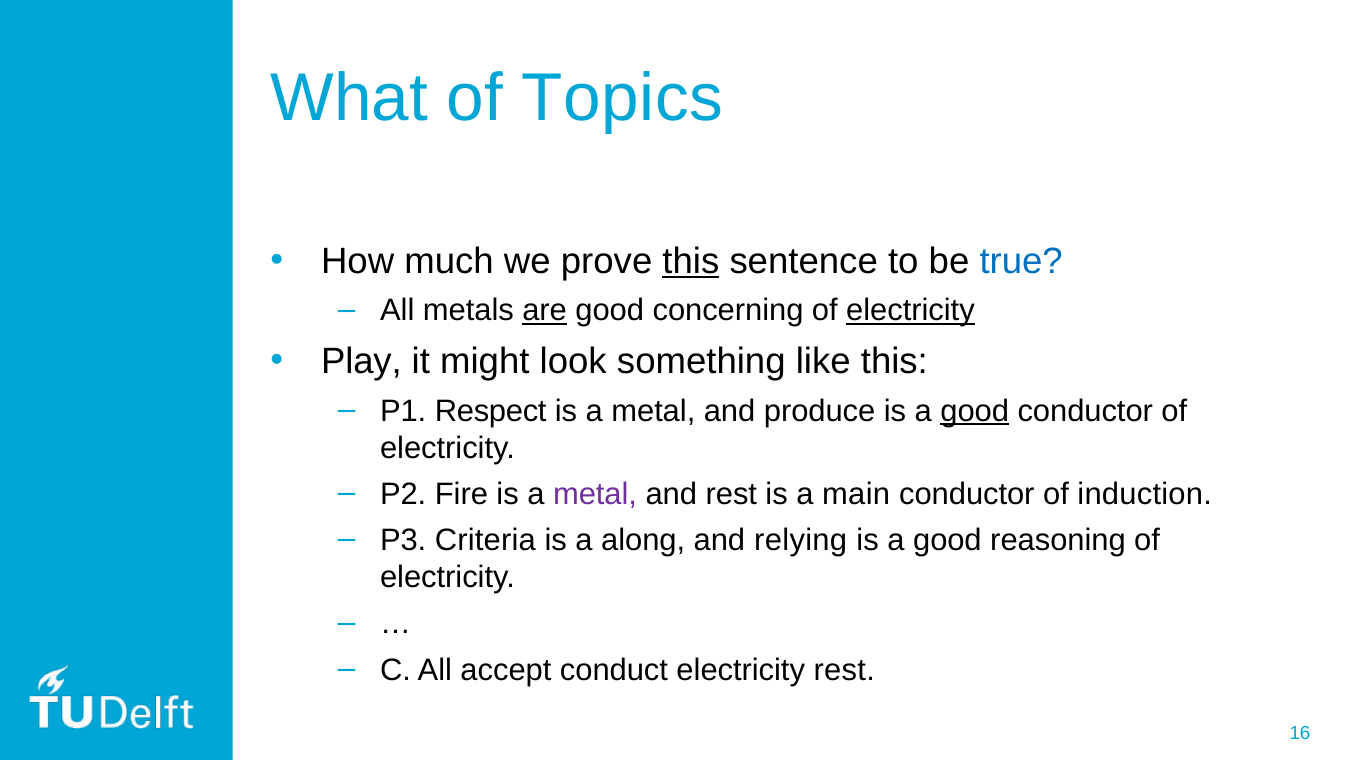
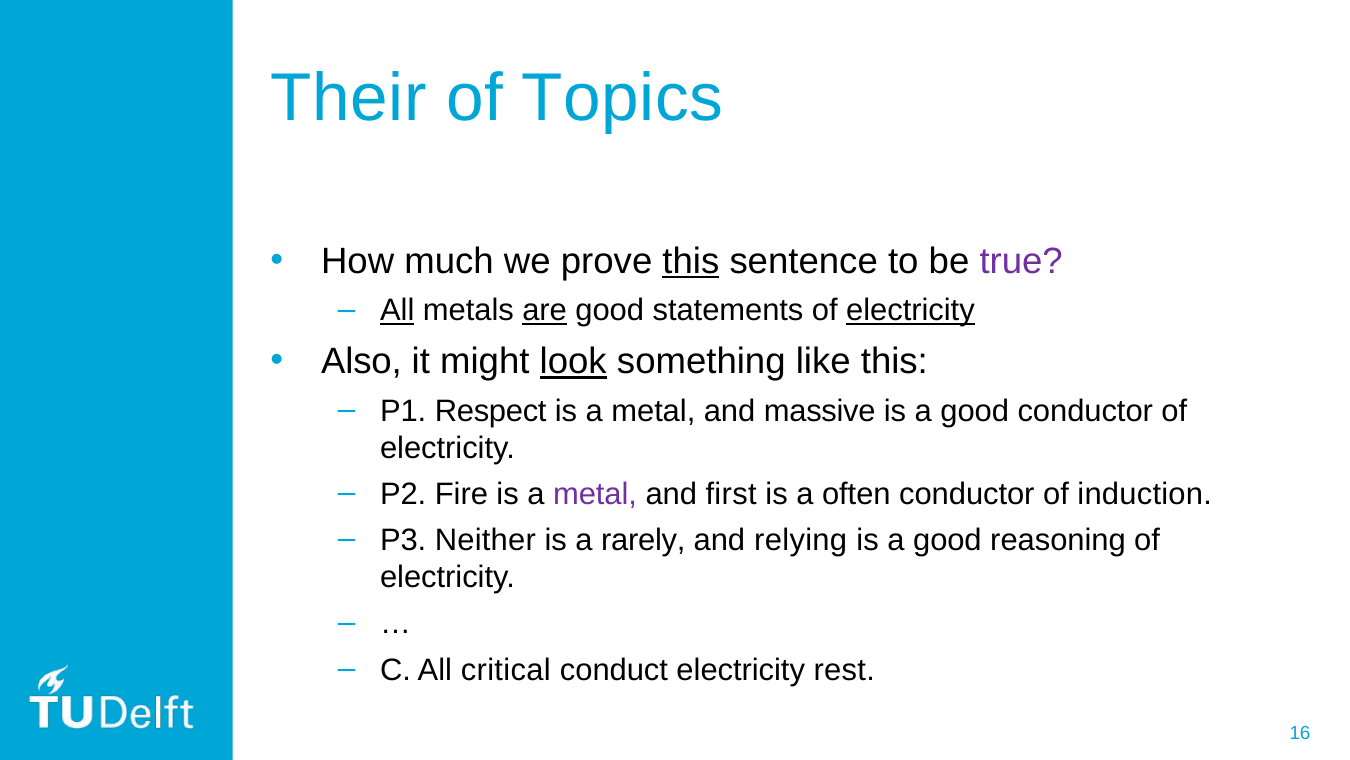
What: What -> Their (349, 98)
true colour: blue -> purple (1021, 261)
All underline: none -> present (397, 310)
concerning: concerning -> statements (728, 310)
Play: Play -> Also (361, 362)
look underline: none -> present (573, 362)
produce: produce -> massive (820, 411)
good underline: present -> none (975, 411)
and rest: rest -> first (731, 494)
main: main -> often (856, 494)
Criteria: Criteria -> Neither (485, 540)
along: along -> rarely (643, 540)
accept: accept -> critical (506, 669)
